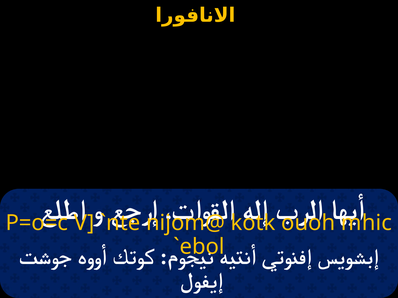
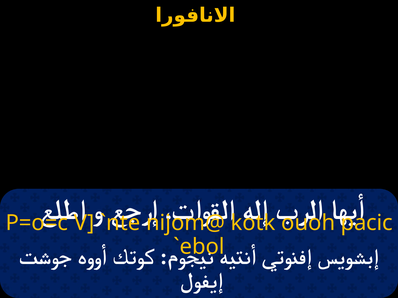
mhic: mhic -> pacic (367, 223)
